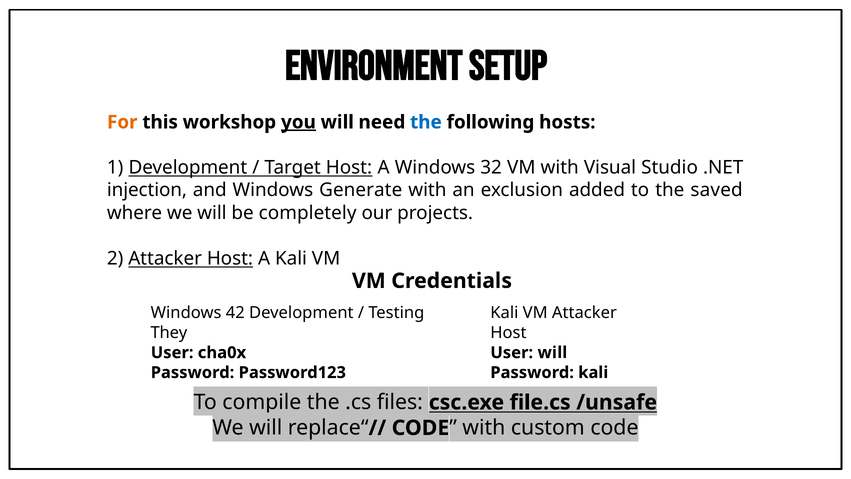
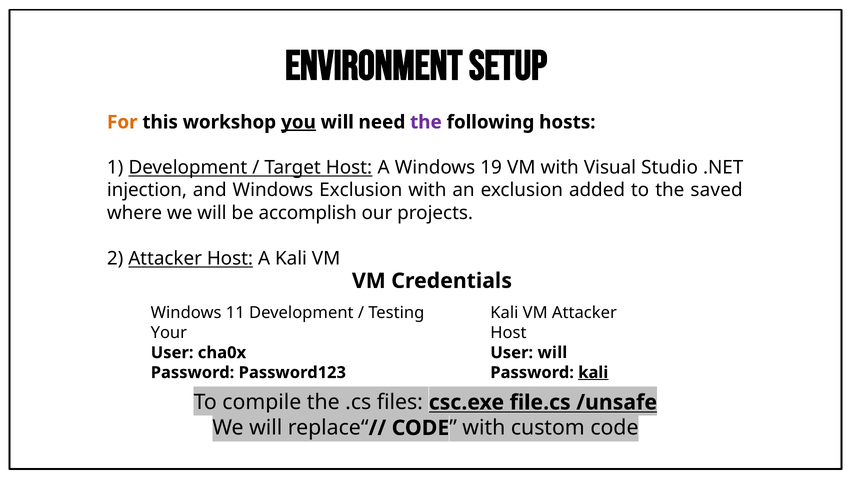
the colour: blue -> purple (426, 122)
32: 32 -> 19 (491, 167)
Windows Generate: Generate -> Exclusion (361, 190)
completely: completely -> accomplish (308, 213)
42: 42 -> 11 (235, 313)
They: They -> Your (169, 333)
kali underline: none -> present (593, 372)
